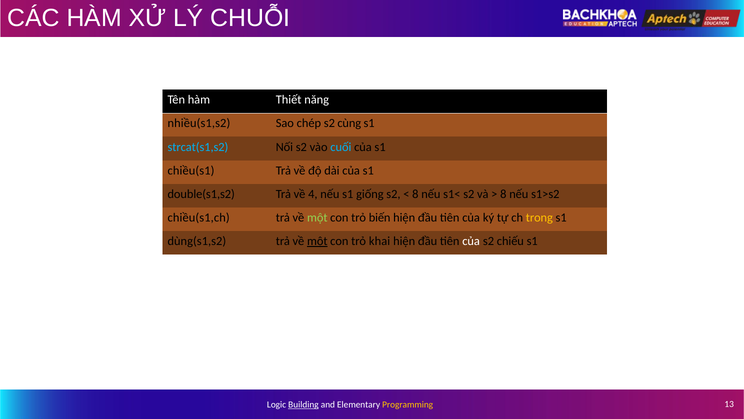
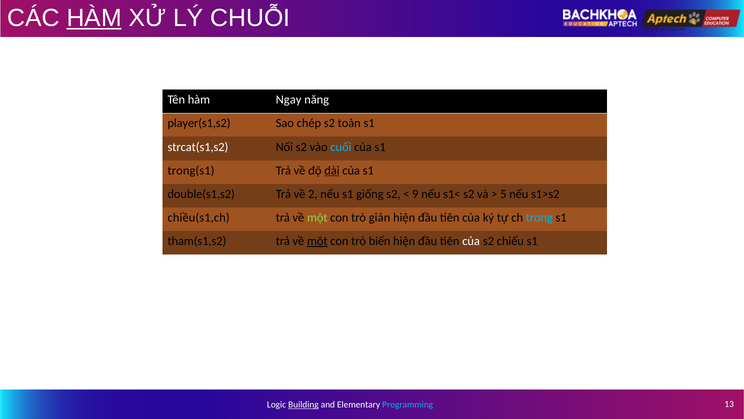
HÀM underline: none -> present (94, 18)
Thiết: Thiết -> Ngay (289, 100)
nhiều(s1,s2: nhiều(s1,s2 -> player(s1,s2 (199, 123)
cùng: cùng -> toàn (349, 123)
strcat(s1,s2 colour: light blue -> white (198, 147)
chiều(s1: chiều(s1 -> trong(s1 (191, 170)
dài underline: none -> present (332, 170)
4: 4 -> 2 (313, 194)
8: 8 -> 9 (415, 194)
8: 8 -> 5 (503, 194)
biến: biến -> giản (380, 217)
trong colour: yellow -> light blue (539, 217)
dùng(s1,s2: dùng(s1,s2 -> tham(s1,s2 (197, 241)
khai: khai -> biến (380, 241)
Programming colour: yellow -> light blue (408, 404)
